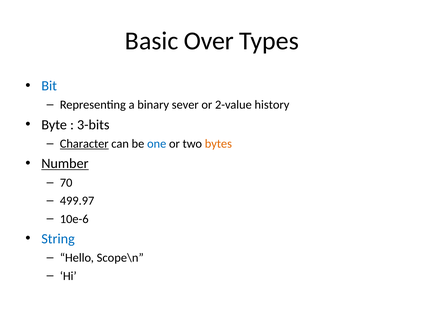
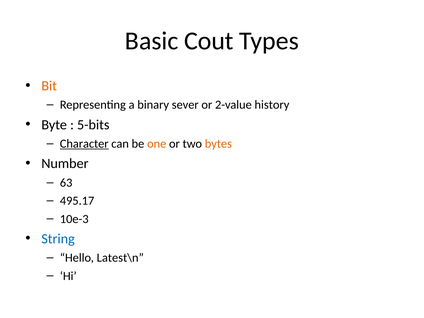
Over: Over -> Cout (209, 41)
Bit colour: blue -> orange (49, 86)
3-bits: 3-bits -> 5-bits (93, 125)
one colour: blue -> orange (157, 144)
Number underline: present -> none (65, 164)
70: 70 -> 63 (66, 183)
499.97: 499.97 -> 495.17 (77, 201)
10e-6: 10e-6 -> 10e-3 (74, 219)
Scope\n: Scope\n -> Latest\n (120, 258)
